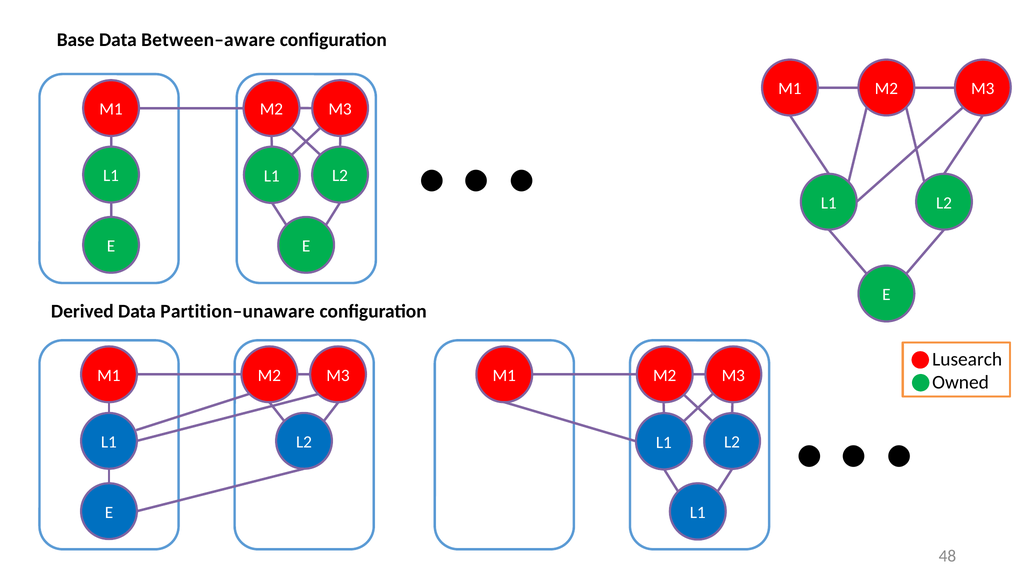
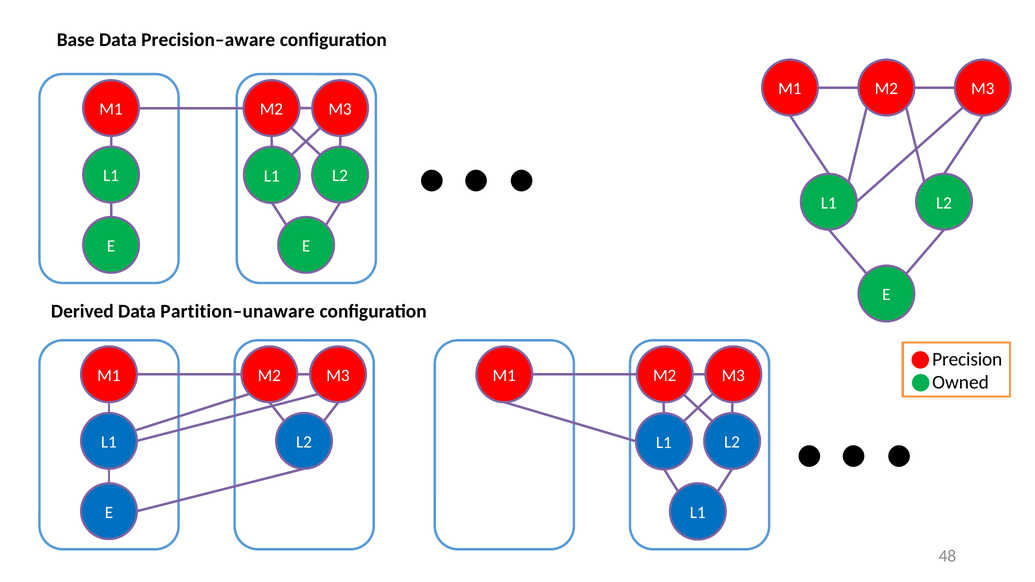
Between–aware: Between–aware -> Precision–aware (208, 40)
Lusearch: Lusearch -> Precision (967, 359)
